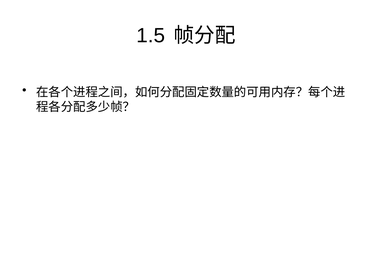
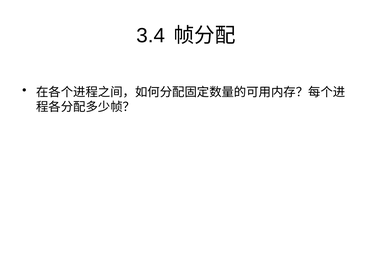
1.5: 1.5 -> 3.4 (151, 36)
